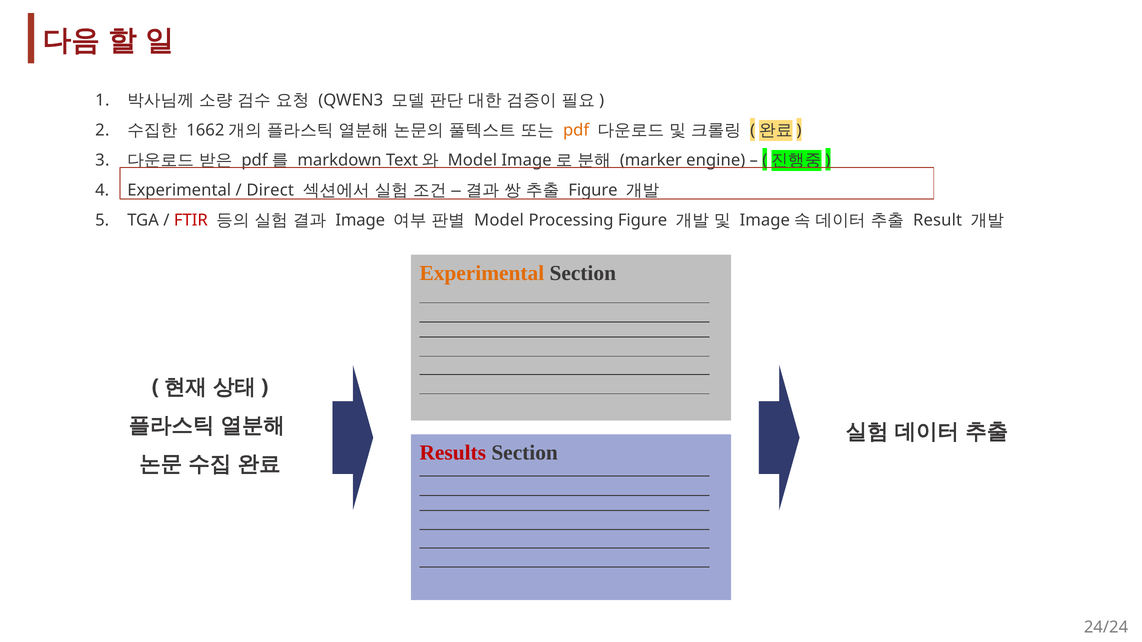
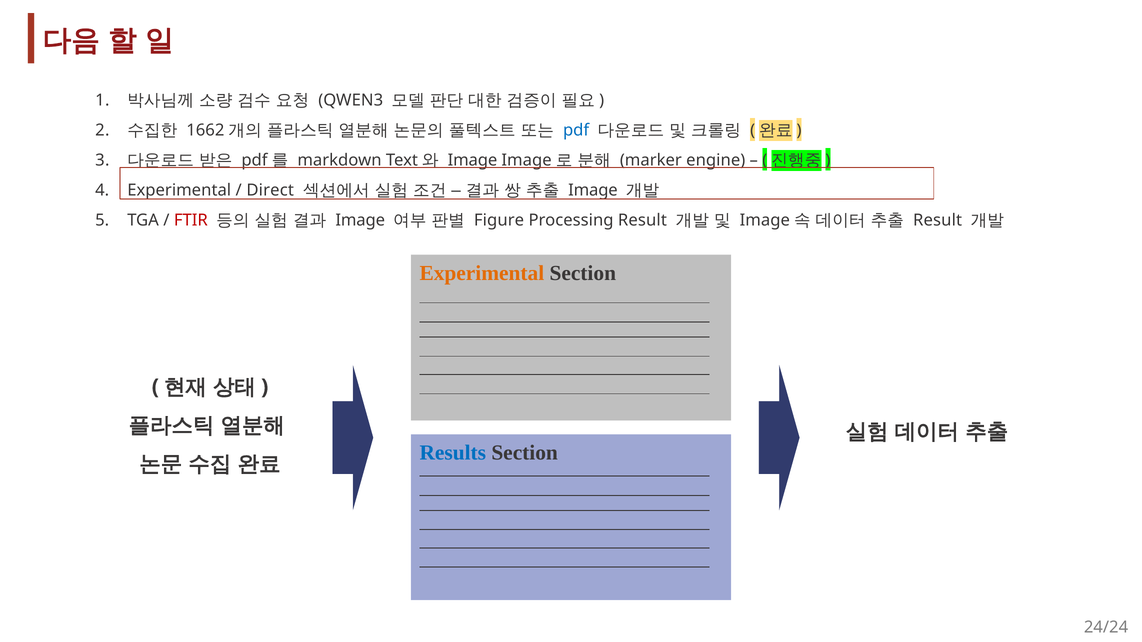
pdf colour: orange -> blue (576, 130)
Model: Model -> Image (472, 160)
Figure: Figure -> Image (593, 190)
Model: Model -> Figure (499, 220)
Processing Figure: Figure -> Result (642, 220)
Results colour: red -> blue (453, 453)
